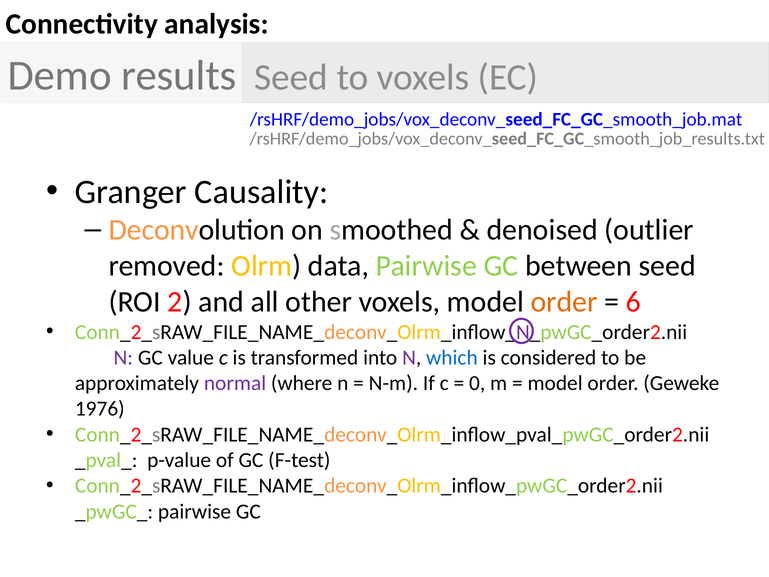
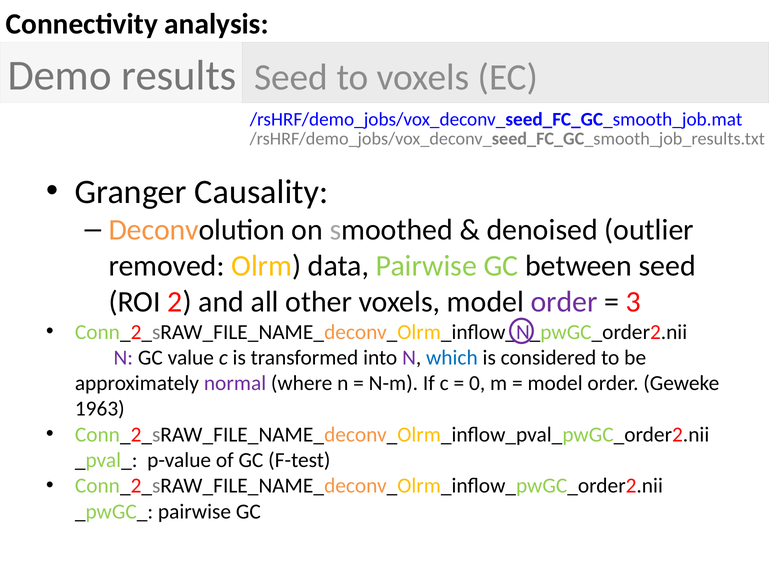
order colour: orange -> purple (564, 302)
6: 6 -> 3 (634, 302)
1976: 1976 -> 1963 (100, 409)
